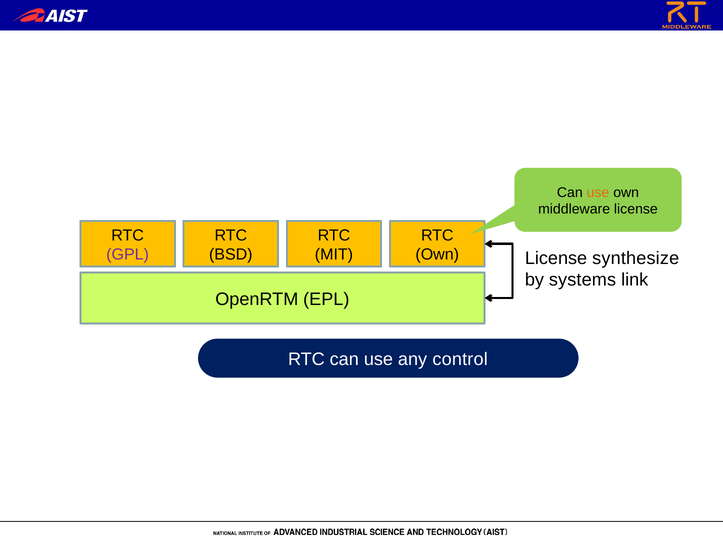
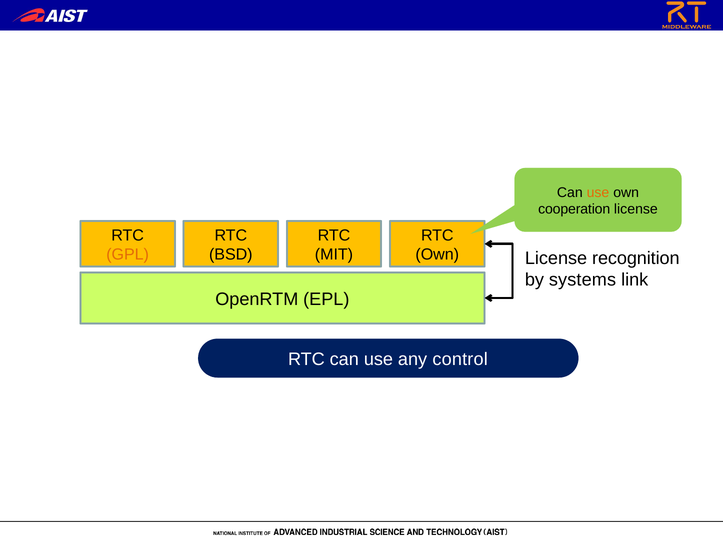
middleware: middleware -> cooperation (574, 209)
GPL colour: purple -> orange (128, 255)
synthesize: synthesize -> recognition (636, 258)
